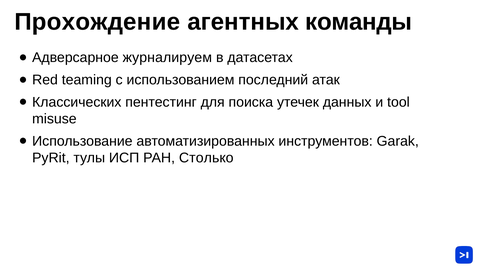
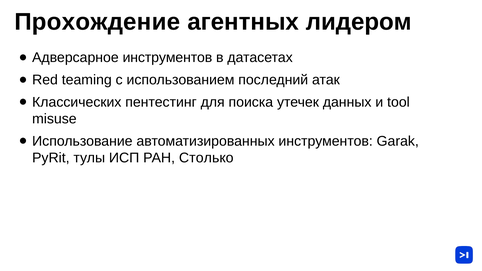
команды: команды -> лидером (359, 22)
Адверсарное журналируем: журналируем -> инструментов (167, 58)
